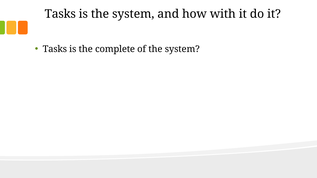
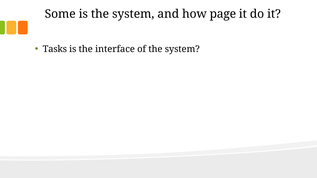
Tasks: Tasks -> Some (60, 14)
with: with -> page (223, 14)
complete: complete -> interface (115, 49)
